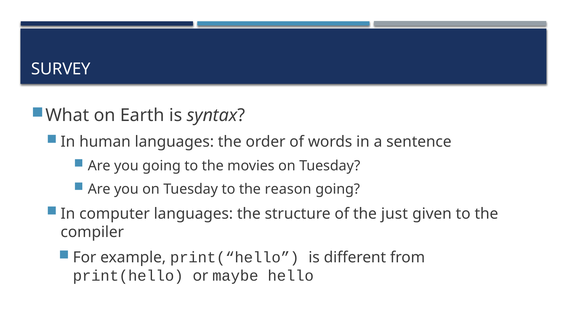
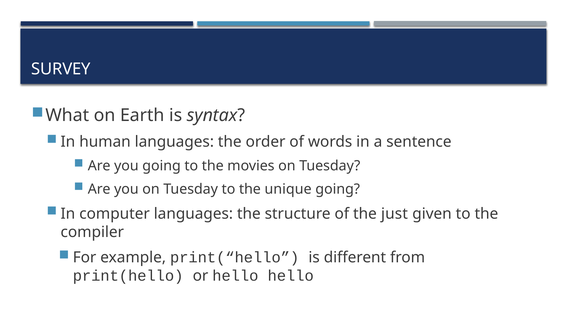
reason: reason -> unique (288, 189)
or maybe: maybe -> hello (235, 276)
